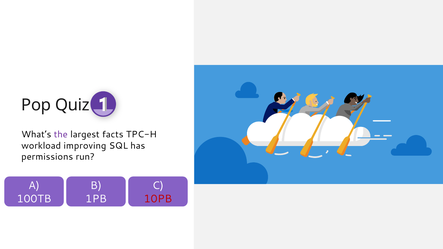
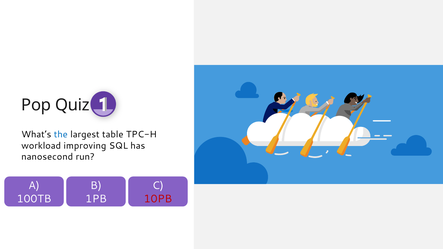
the colour: purple -> blue (61, 135)
facts: facts -> table (113, 135)
permissions: permissions -> nanosecond (47, 157)
